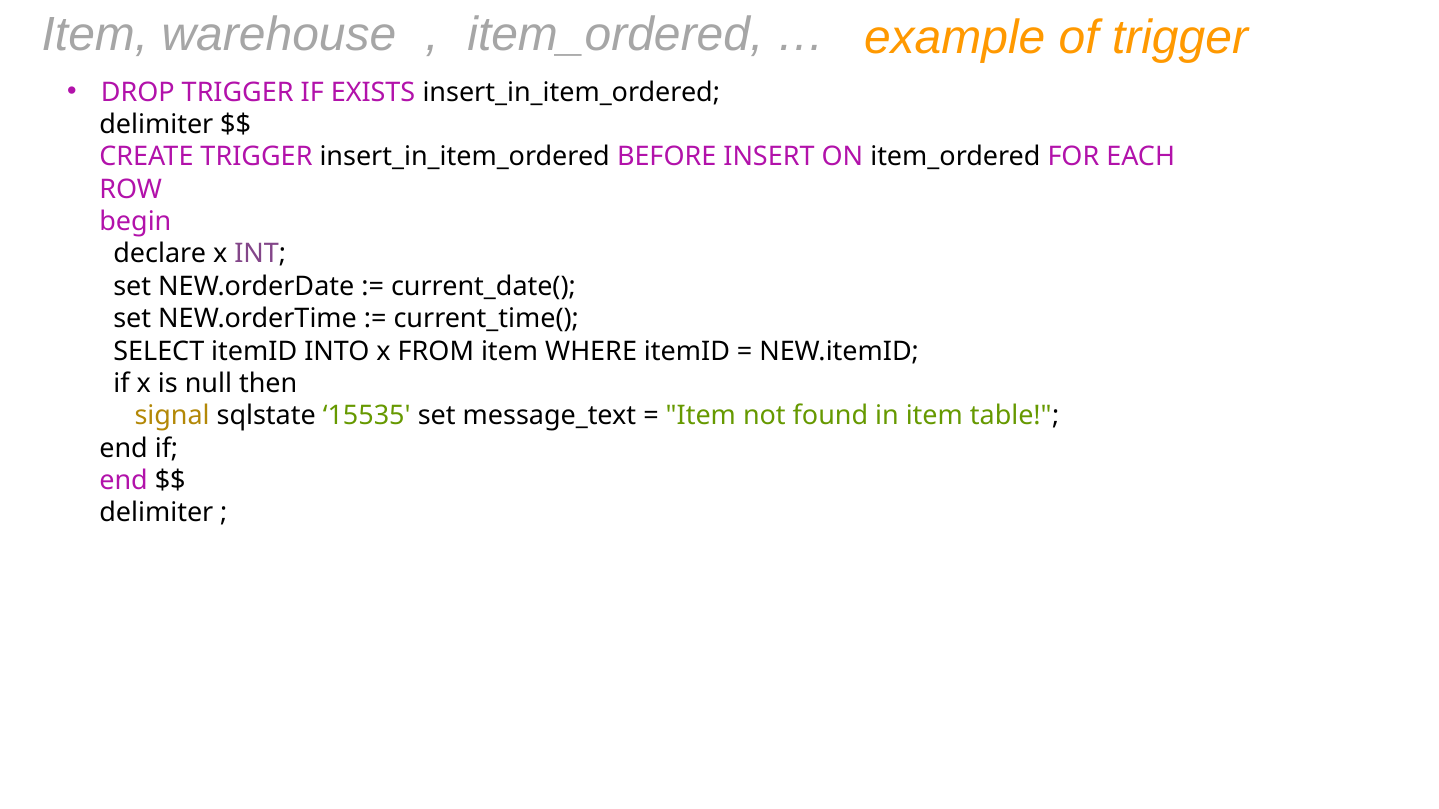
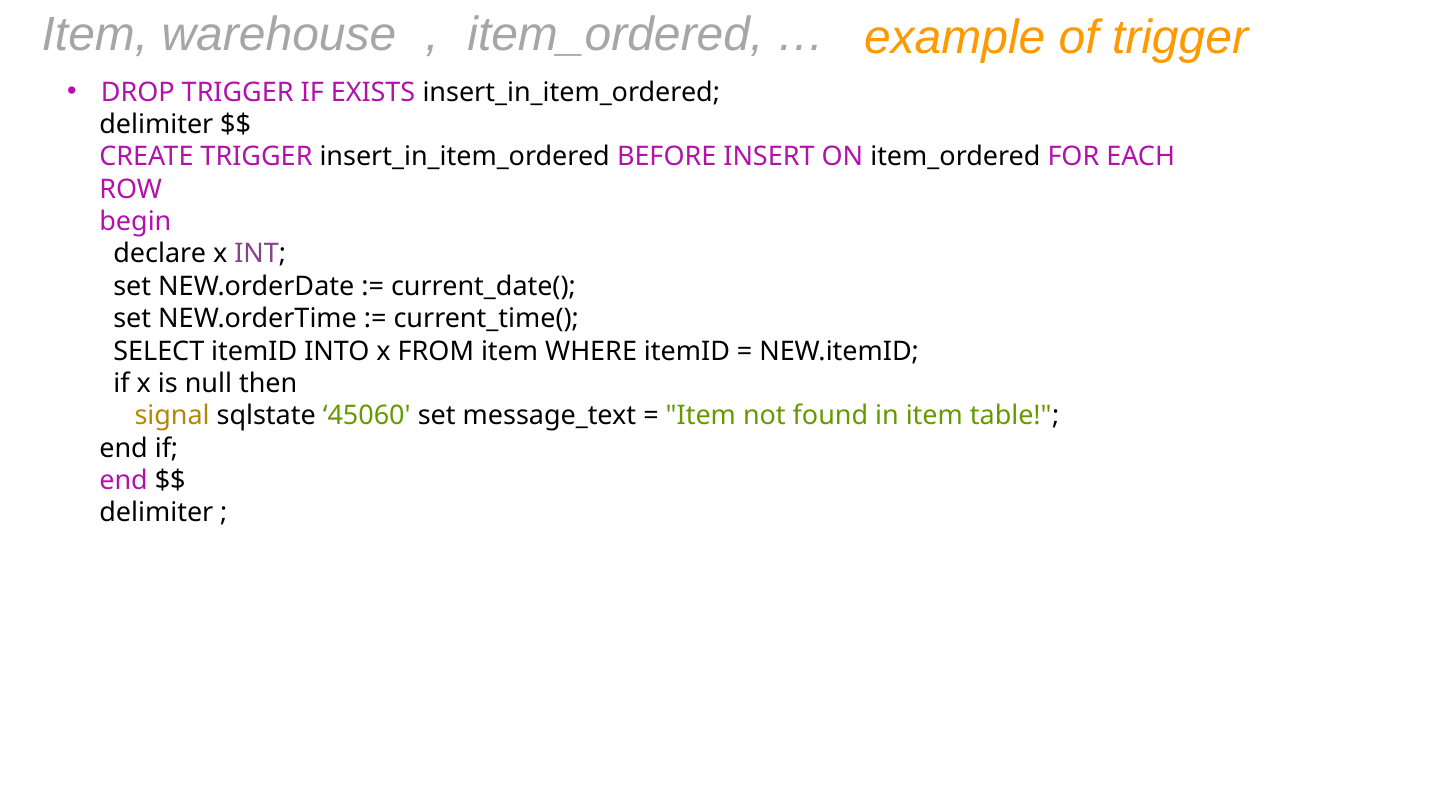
15535: 15535 -> 45060 (367, 416)
